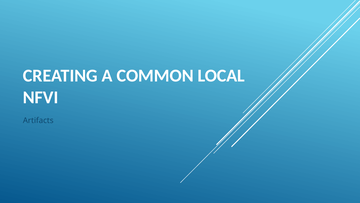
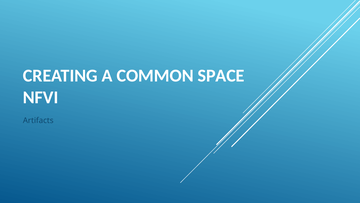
LOCAL: LOCAL -> SPACE (221, 75)
